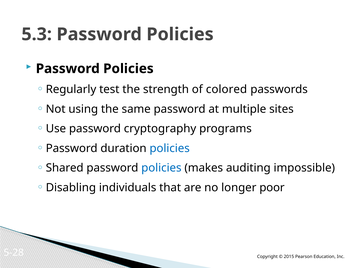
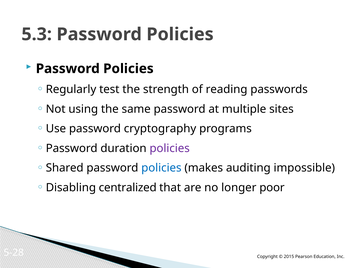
colored: colored -> reading (227, 90)
policies colour: blue -> purple (170, 149)
individuals: individuals -> centralized (128, 188)
